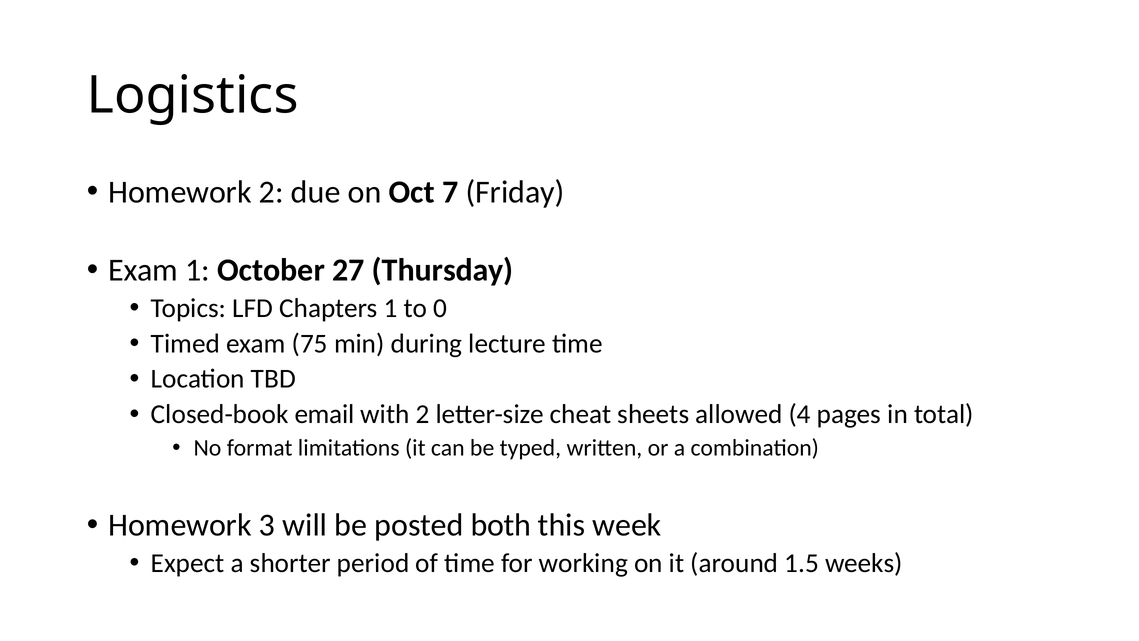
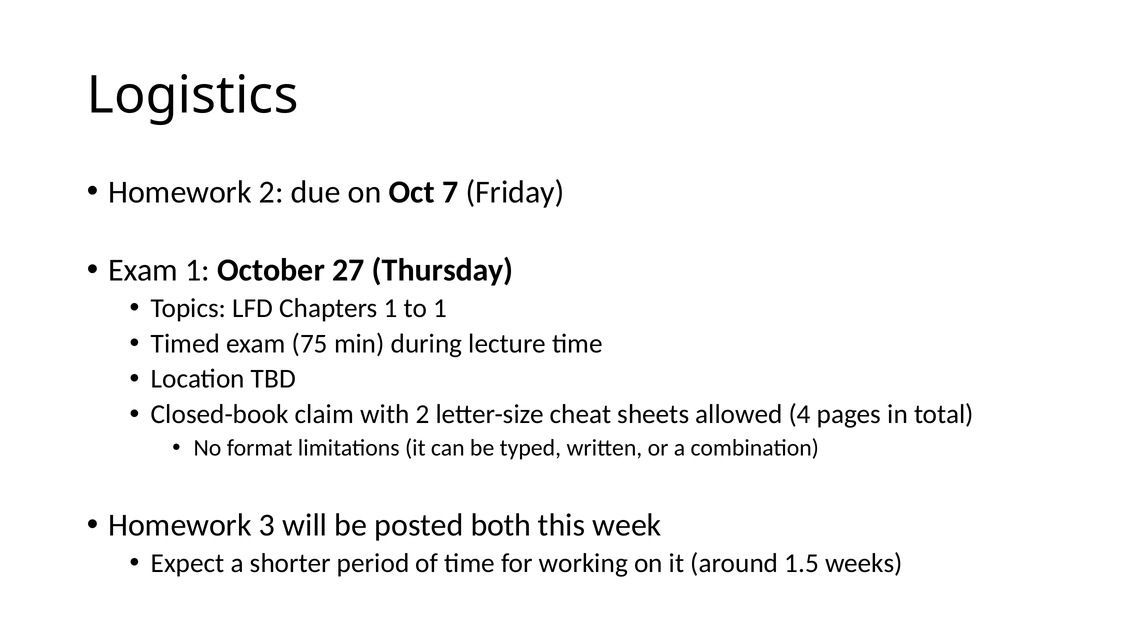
to 0: 0 -> 1 (440, 308)
email: email -> claim (324, 414)
